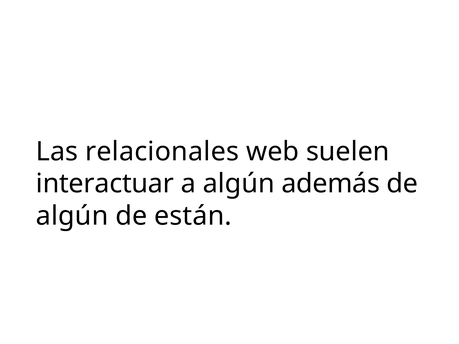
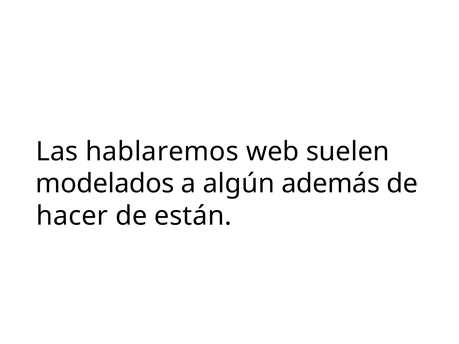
relacionales: relacionales -> hablaremos (162, 152)
interactuar: interactuar -> modelados (105, 184)
algún: algún -> hacer (72, 216)
